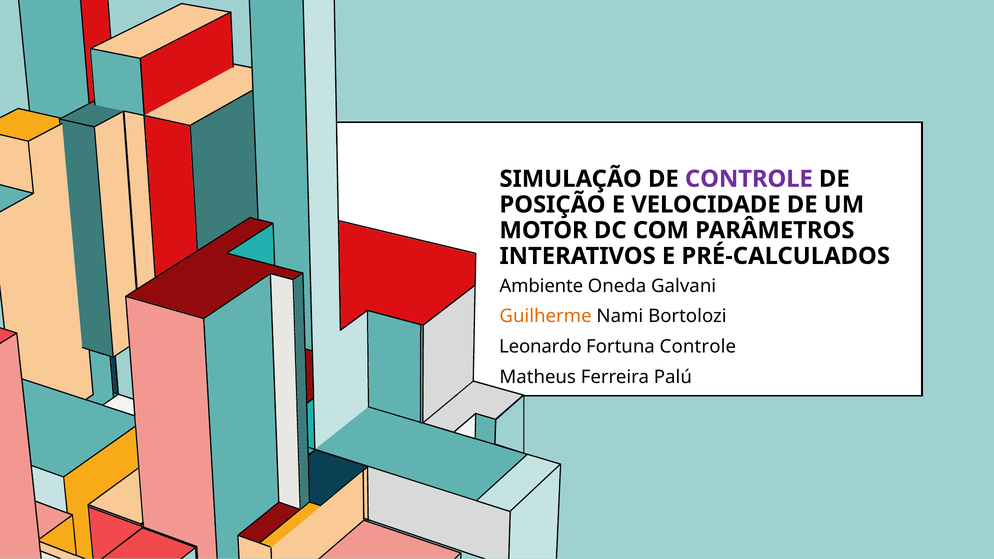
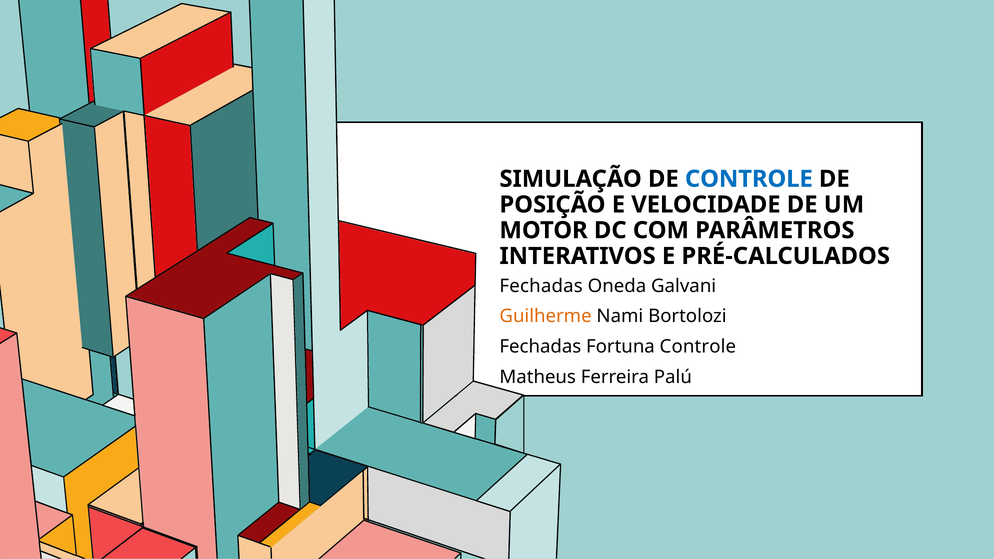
CONTROLE colour: purple -> blue (749, 179)
Ambiente: Ambiente -> Fechadas (541, 286)
Leonardo: Leonardo -> Fechadas (540, 347)
